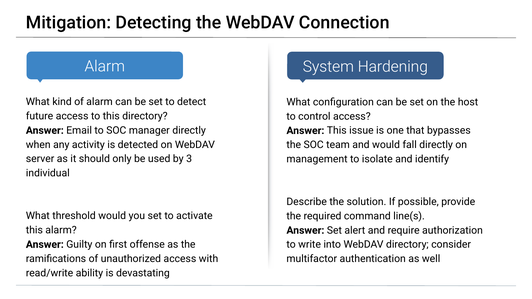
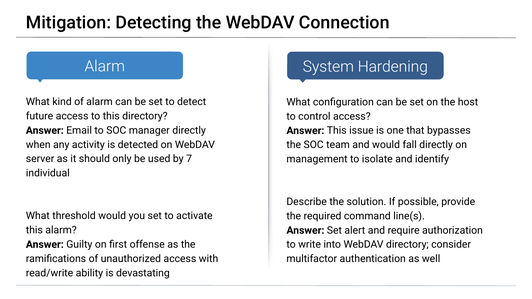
3: 3 -> 7 (189, 159)
